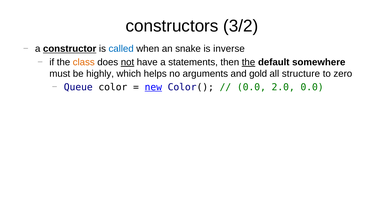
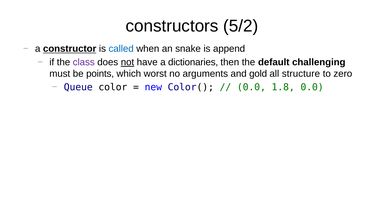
3/2: 3/2 -> 5/2 (241, 26)
inverse: inverse -> append (229, 49)
class colour: orange -> purple (84, 62)
statements: statements -> dictionaries (193, 62)
the underline: present -> none (248, 62)
somewhere: somewhere -> challenging (319, 62)
highly: highly -> points (100, 74)
helps: helps -> worst (155, 74)
new underline: present -> none (153, 87)
2.0: 2.0 -> 1.8 (283, 87)
